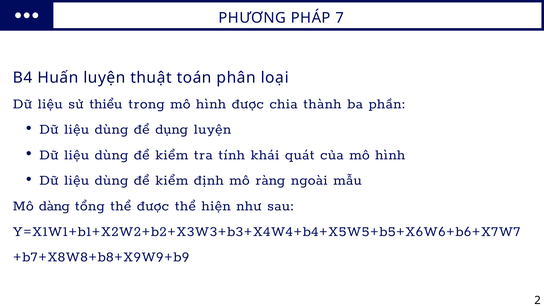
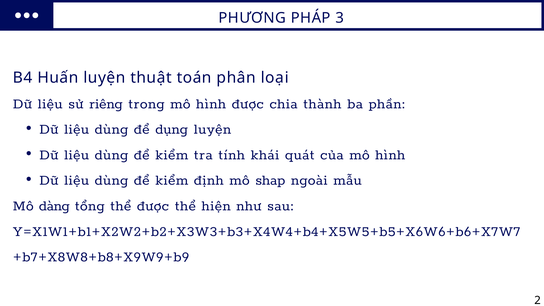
PHÁP 7: 7 -> 3 (340, 18)
thiểu: thiểu -> riêng (106, 103)
ràng: ràng -> shap (270, 180)
